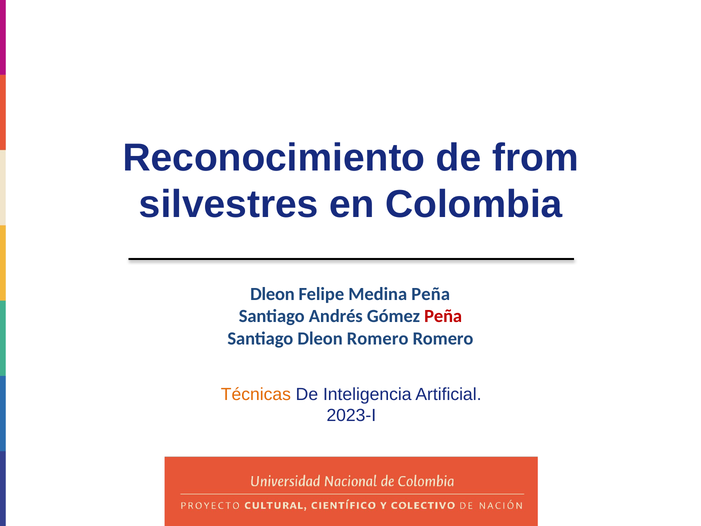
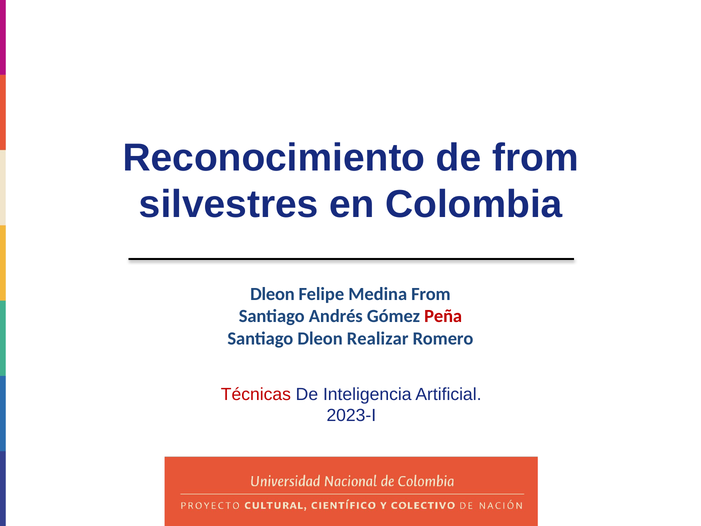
Medina Peña: Peña -> From (431, 294)
Dleon Romero: Romero -> Realizar (378, 338)
Técnicas colour: orange -> red (256, 394)
